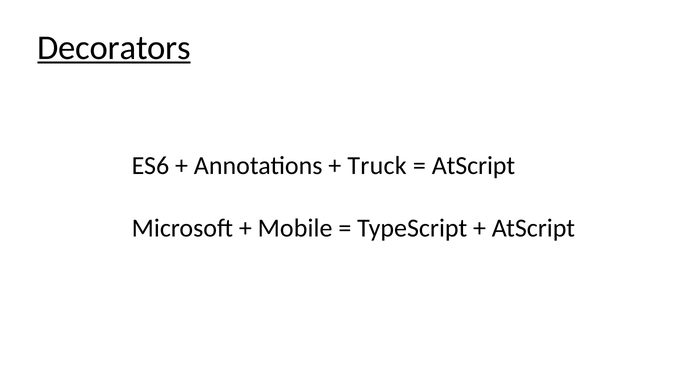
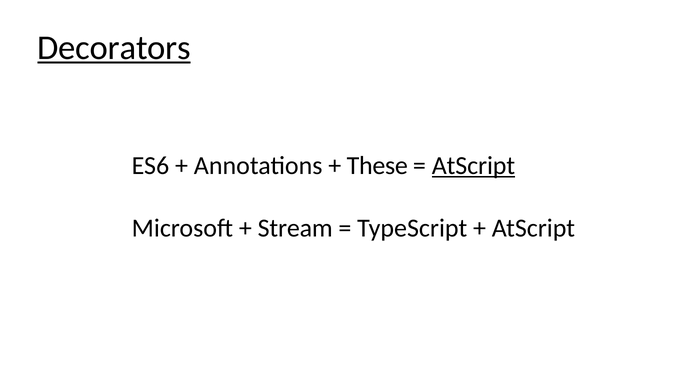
Truck: Truck -> These (377, 166)
AtScript underline: none -> present (473, 166)
Mobile: Mobile -> Stream (295, 228)
